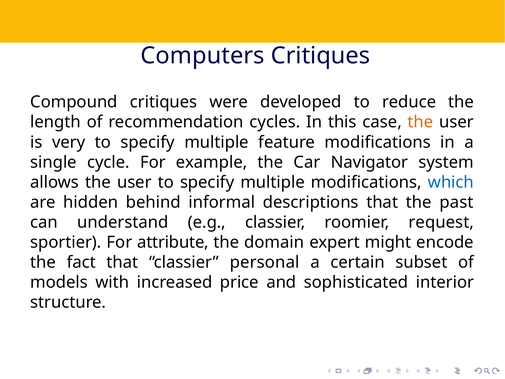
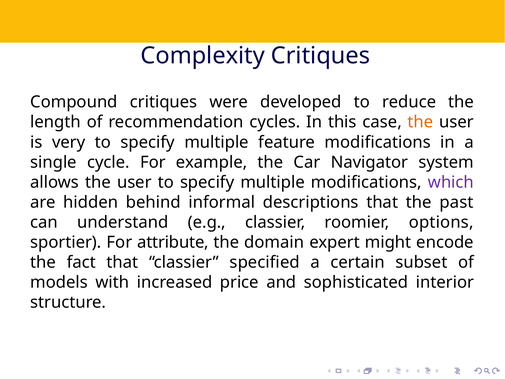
Computers: Computers -> Complexity (203, 56)
which colour: blue -> purple (451, 182)
request: request -> options (441, 222)
personal: personal -> specified (265, 262)
